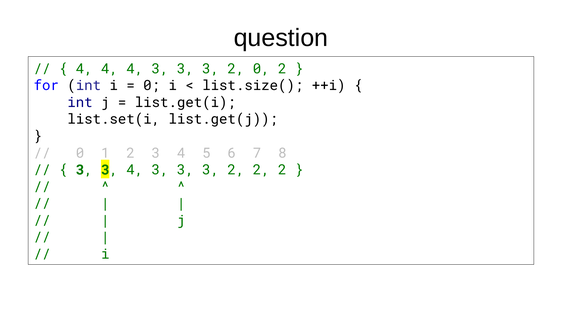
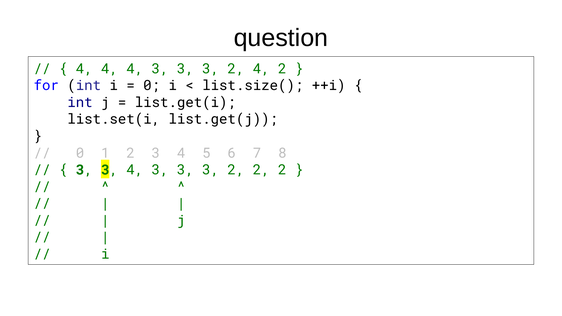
2 0: 0 -> 4 (261, 69)
